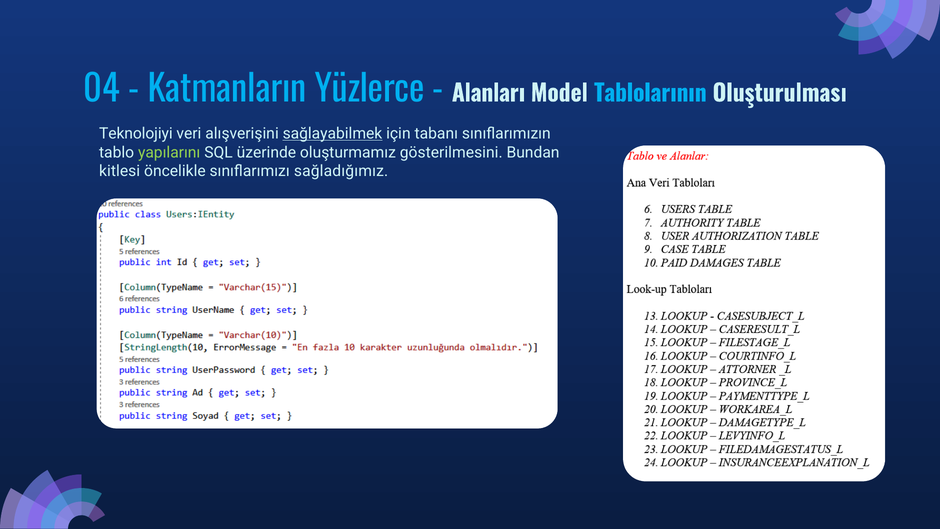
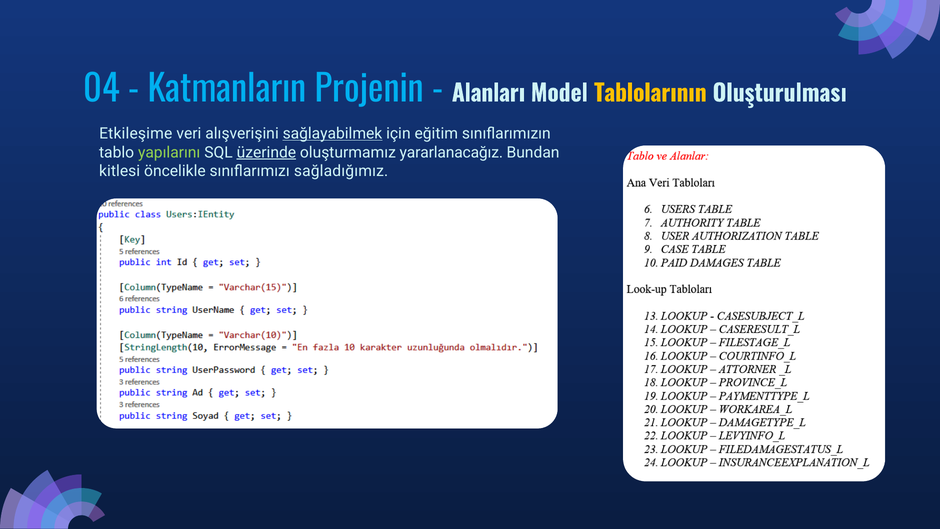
Yüzlerce: Yüzlerce -> Projenin (369, 89)
Tablolarının colour: light blue -> yellow (650, 94)
Teknolojiyi: Teknolojiyi -> Etkileşime (136, 133)
tabanı: tabanı -> eğitim (436, 133)
üzerinde underline: none -> present (266, 152)
gösterilmesini: gösterilmesini -> yararlanacağız (451, 152)
